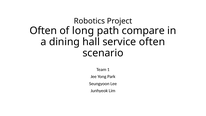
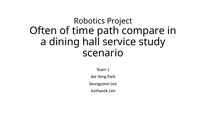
long: long -> time (83, 31)
service often: often -> study (152, 42)
